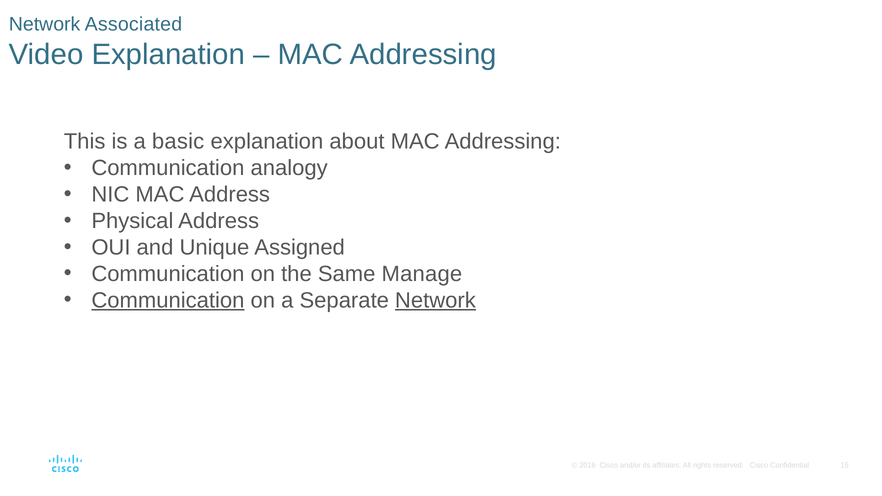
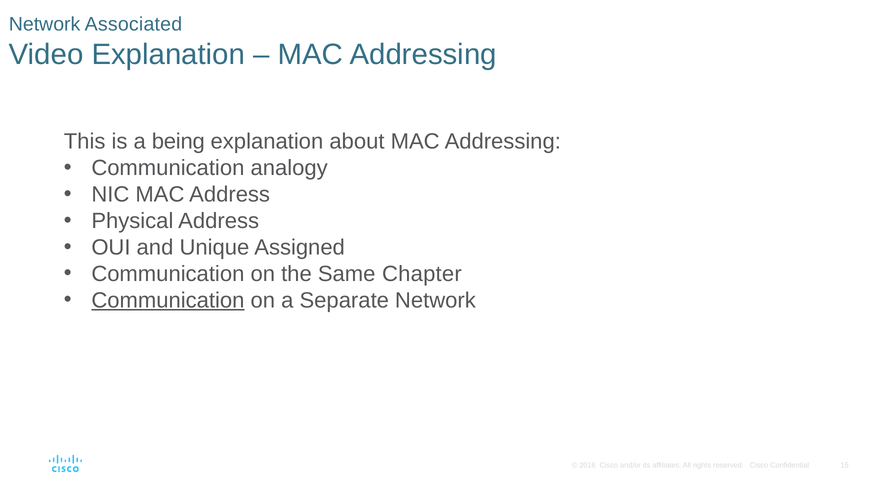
basic: basic -> being (178, 142)
Manage: Manage -> Chapter (422, 274)
Network underline: present -> none (435, 300)
